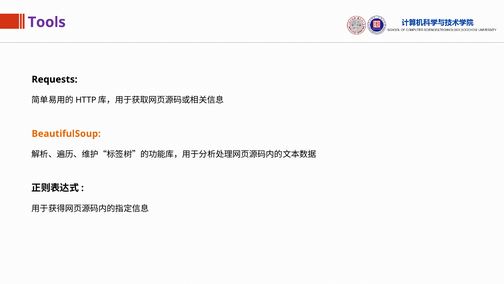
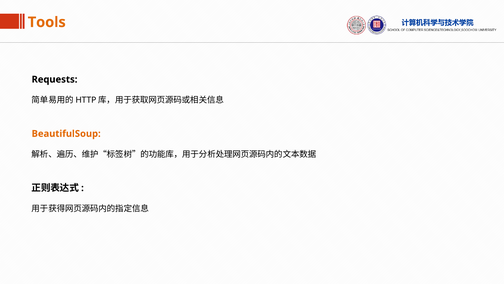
Tools colour: purple -> orange (47, 22)
